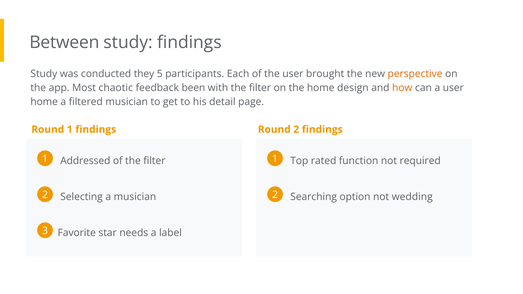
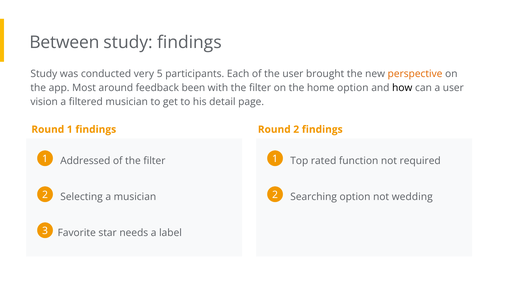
they: they -> very (144, 74)
chaotic: chaotic -> around (116, 88)
home design: design -> option (353, 88)
how colour: orange -> black (402, 88)
home: home -> vision (44, 102)
